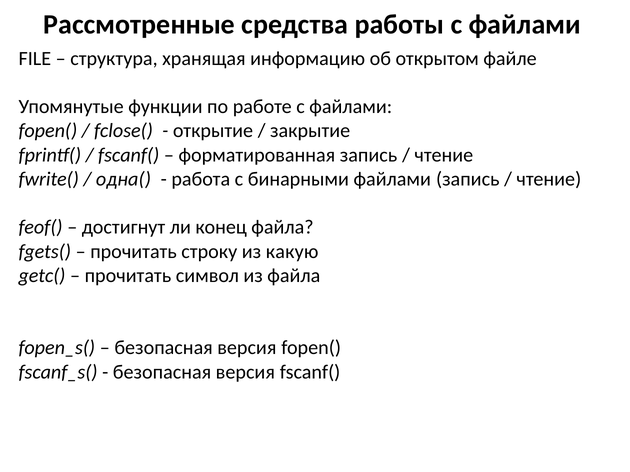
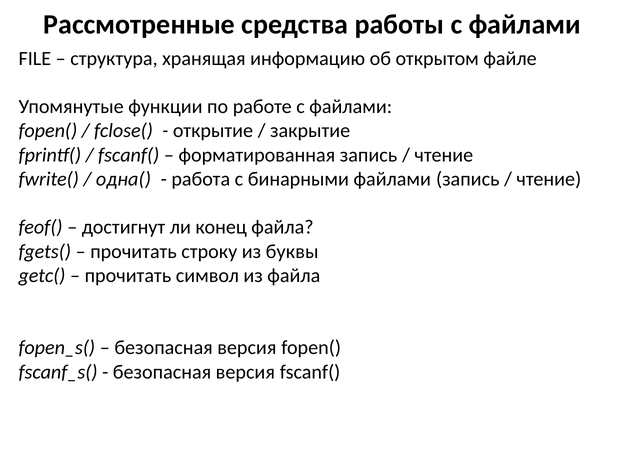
какую: какую -> буквы (292, 252)
